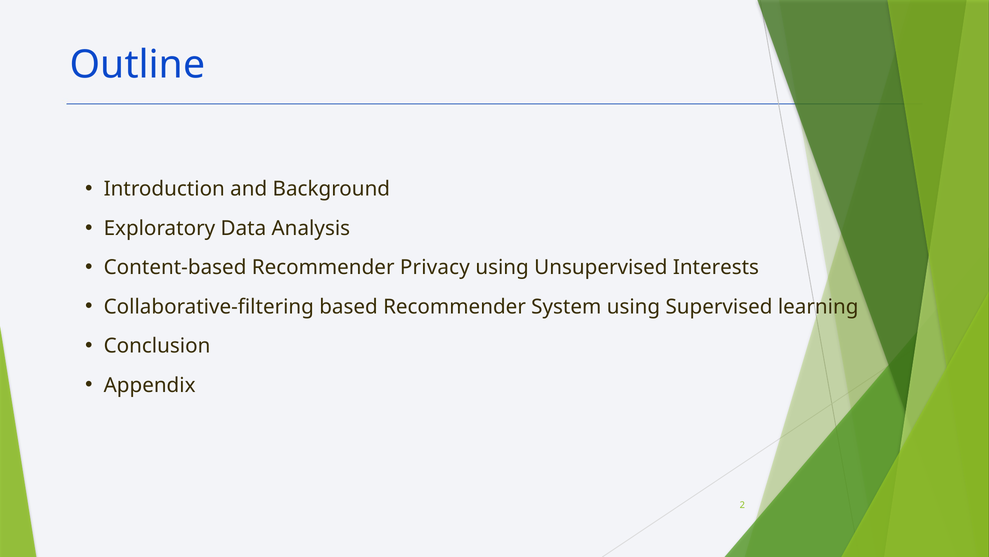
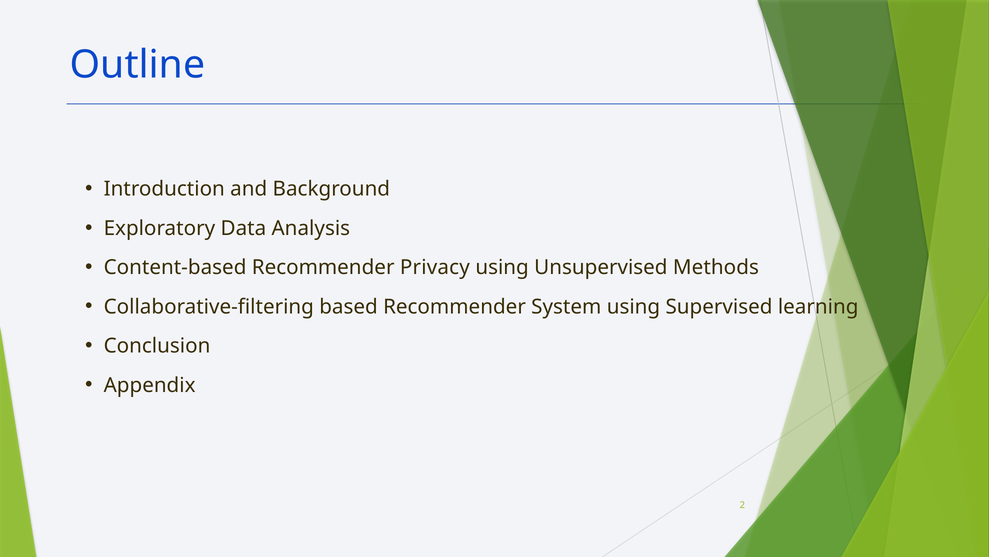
Interests: Interests -> Methods (716, 267)
